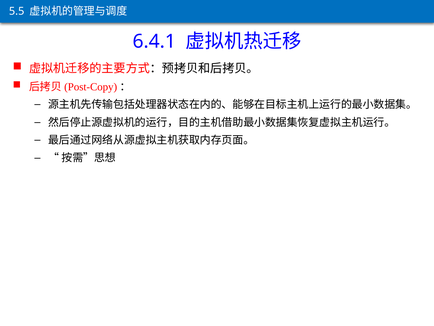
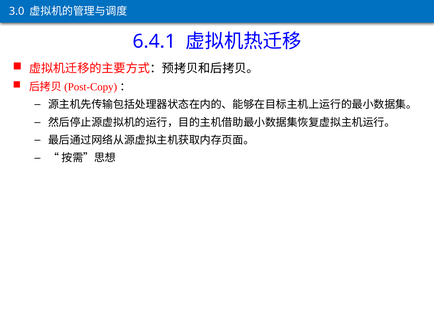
5.5: 5.5 -> 3.0 (17, 11)
